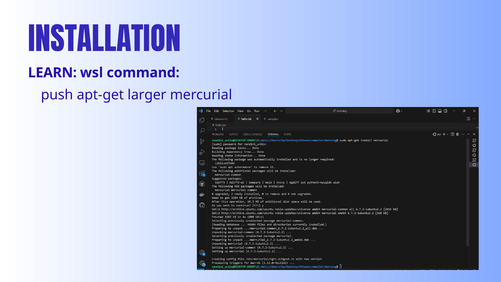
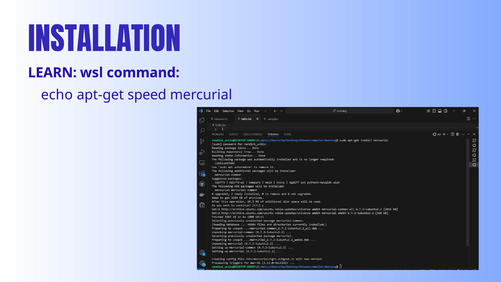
push: push -> echo (57, 95)
larger: larger -> speed (147, 95)
